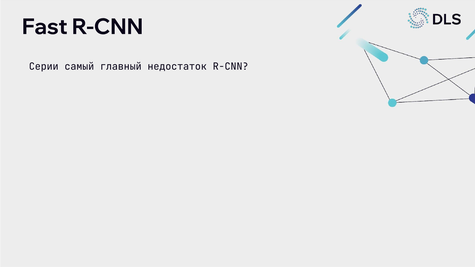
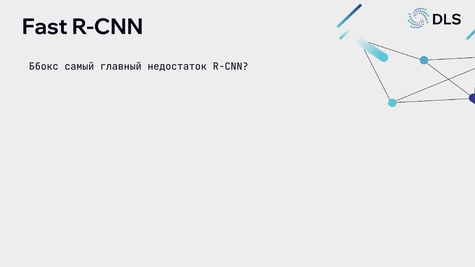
Серии: Серии -> Ббокс (44, 67)
